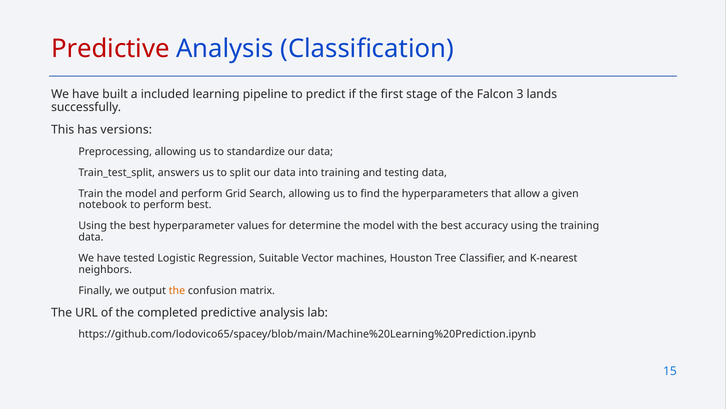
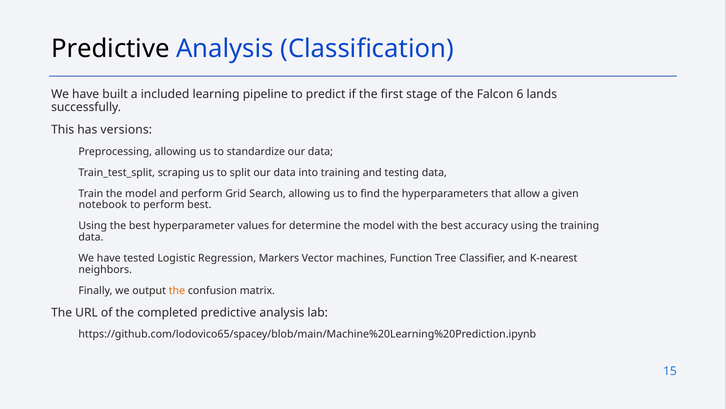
Predictive colour: red -> black (110, 48)
3: 3 -> 6 (520, 94)
answers: answers -> scraping (179, 172)
Suitable: Suitable -> Markers (279, 258)
Houston: Houston -> Function (411, 258)
